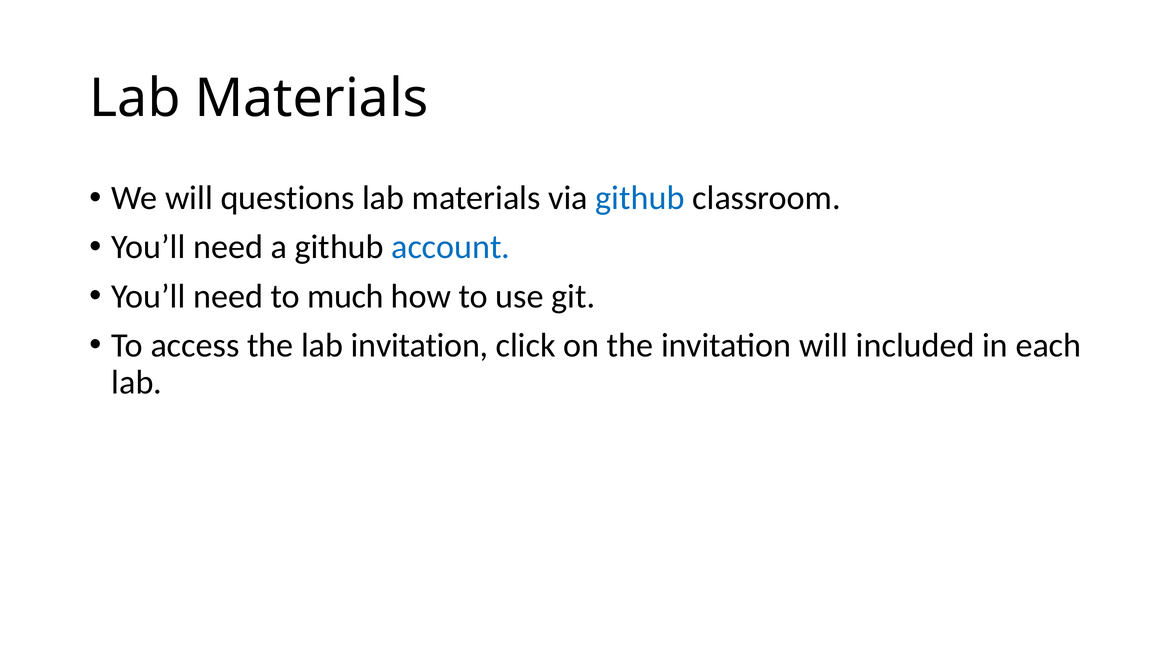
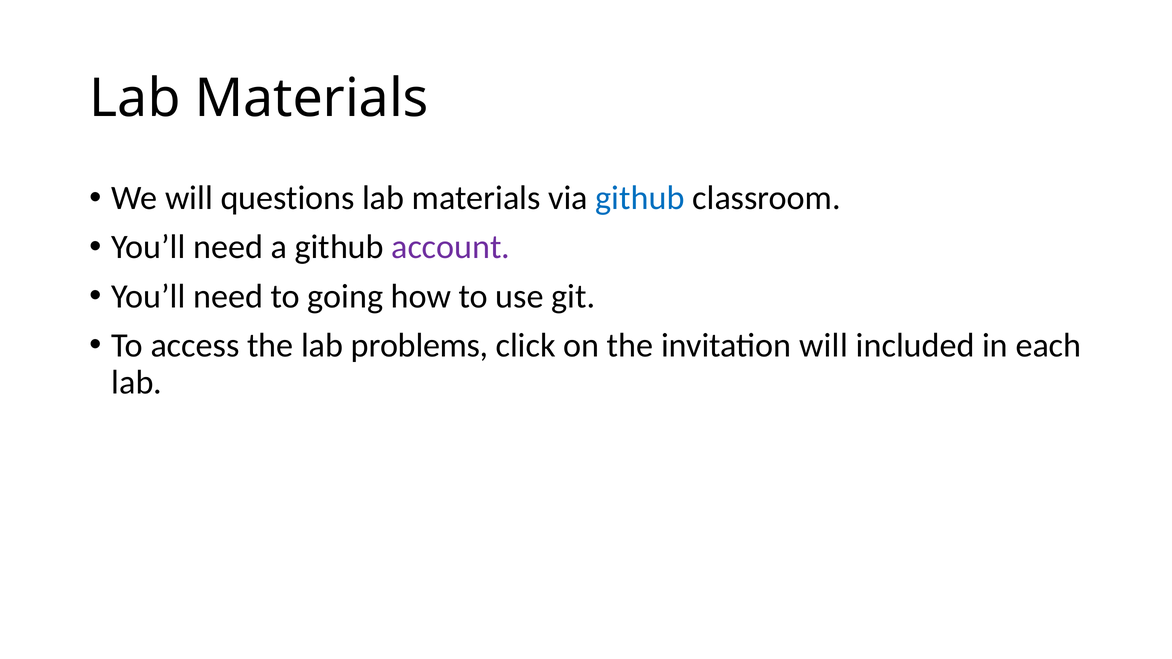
account colour: blue -> purple (451, 247)
much: much -> going (345, 296)
lab invitation: invitation -> problems (420, 346)
